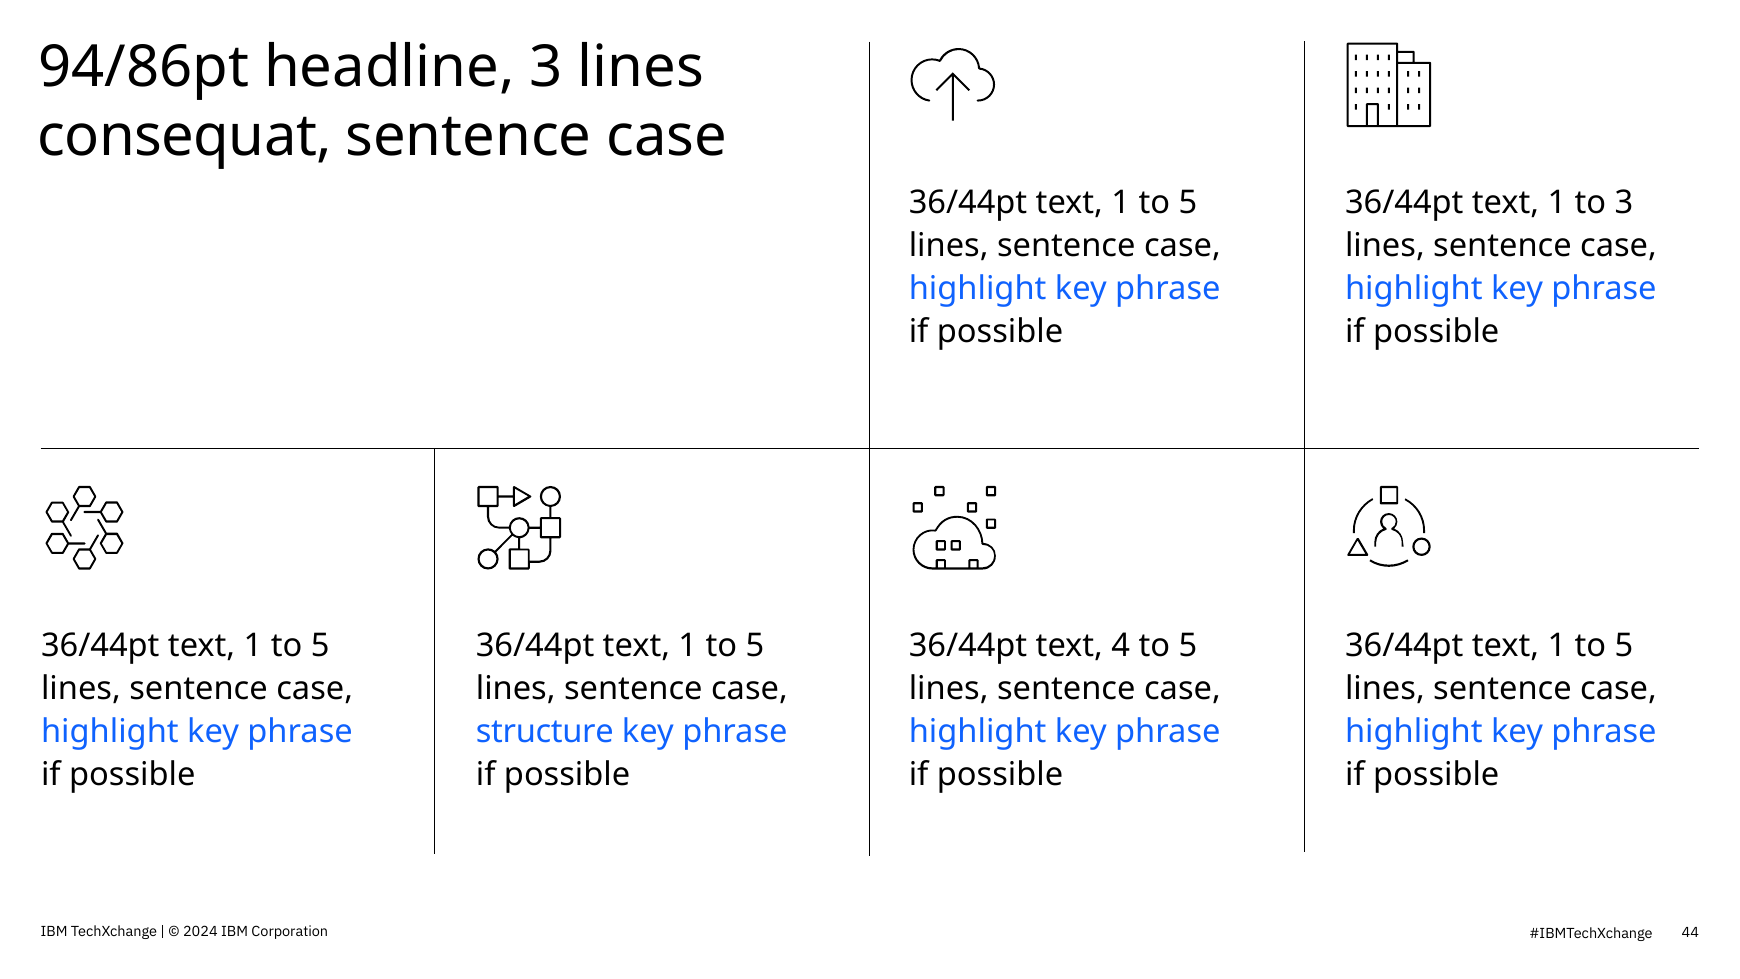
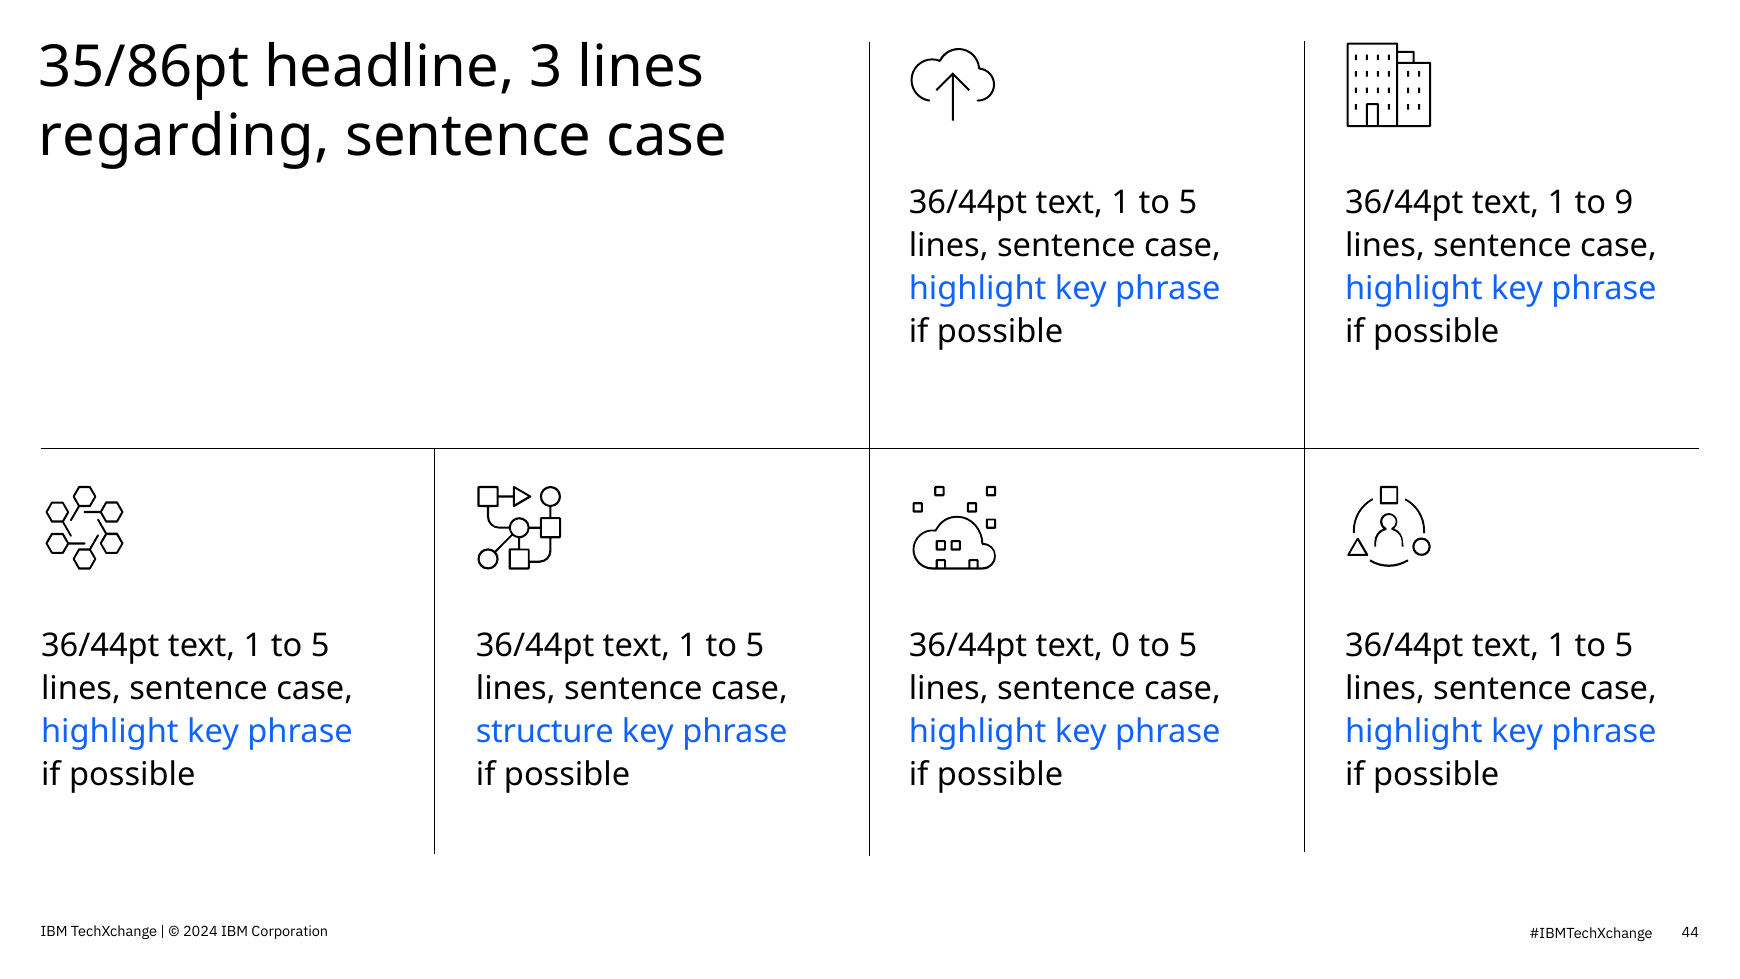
94/86pt: 94/86pt -> 35/86pt (144, 67)
consequat: consequat -> regarding (184, 137)
to 3: 3 -> 9 (1624, 203)
4: 4 -> 0 (1121, 646)
